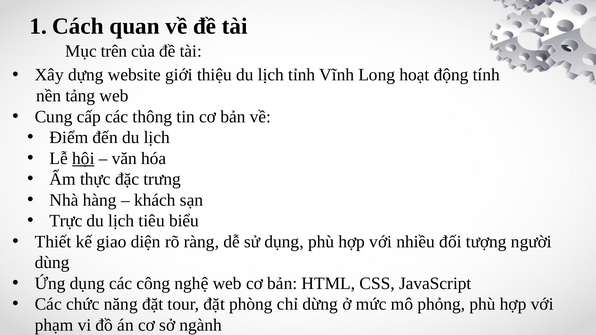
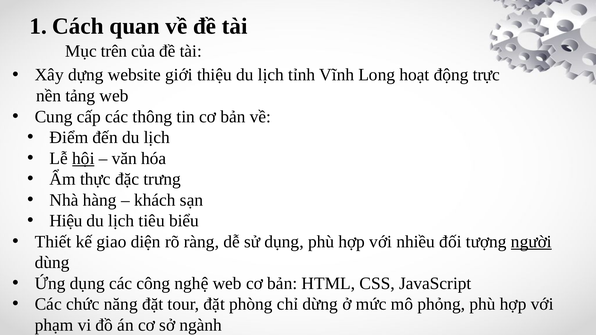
tính: tính -> trực (486, 75)
Trực: Trực -> Hiệu (66, 221)
người underline: none -> present (531, 242)
